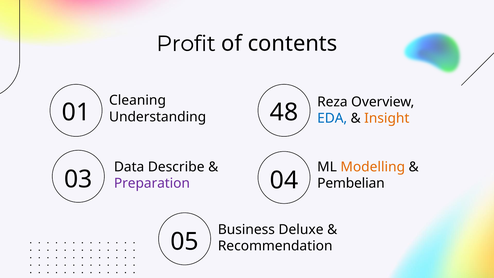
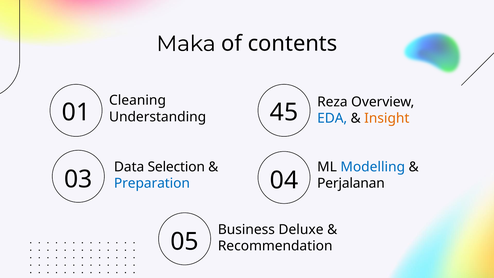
Profit: Profit -> Maka (186, 44)
48: 48 -> 45 (284, 112)
Describe: Describe -> Selection (176, 167)
Modelling colour: orange -> blue (373, 167)
Preparation colour: purple -> blue (152, 183)
Pembelian: Pembelian -> Perjalanan (351, 183)
